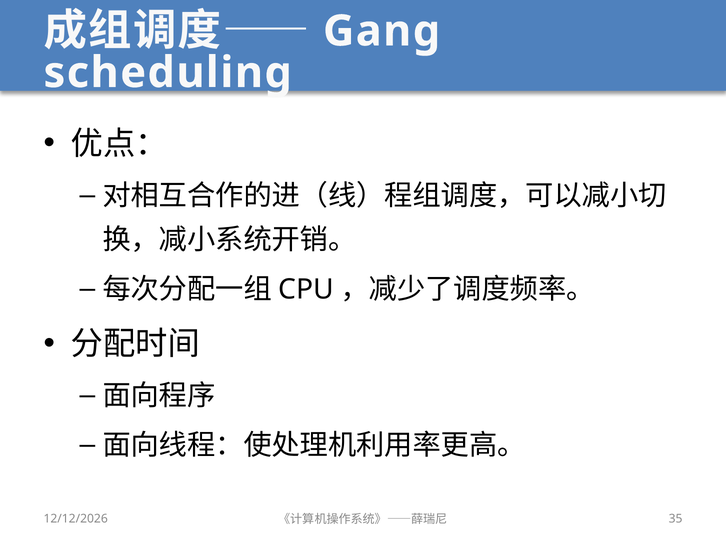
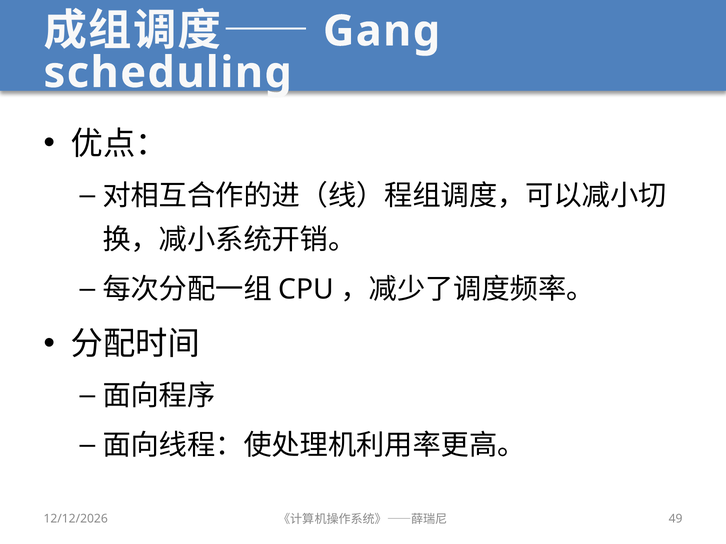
35: 35 -> 49 (676, 519)
